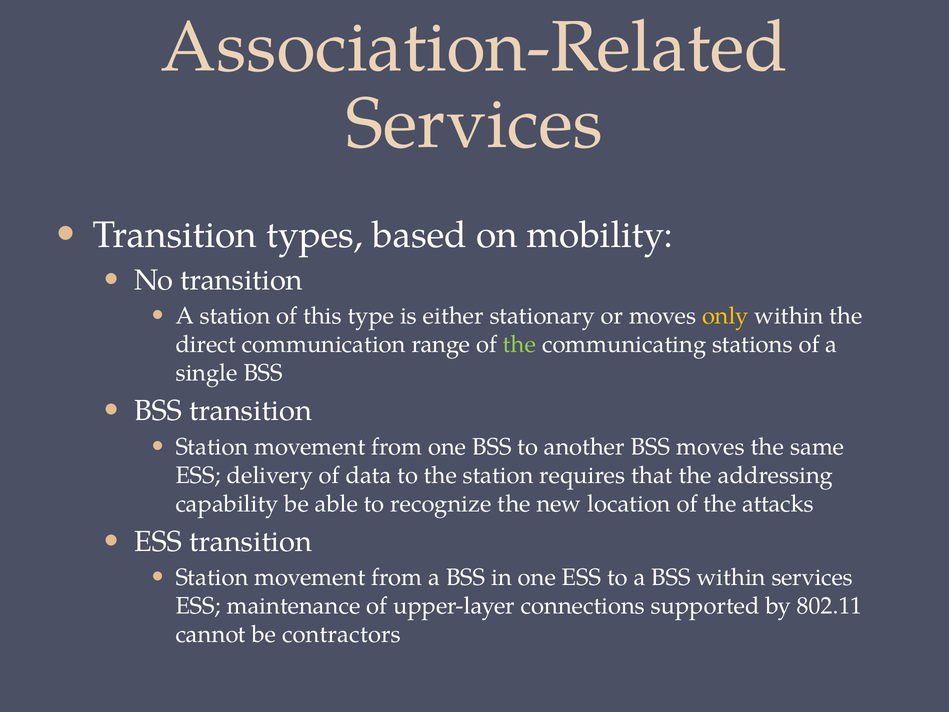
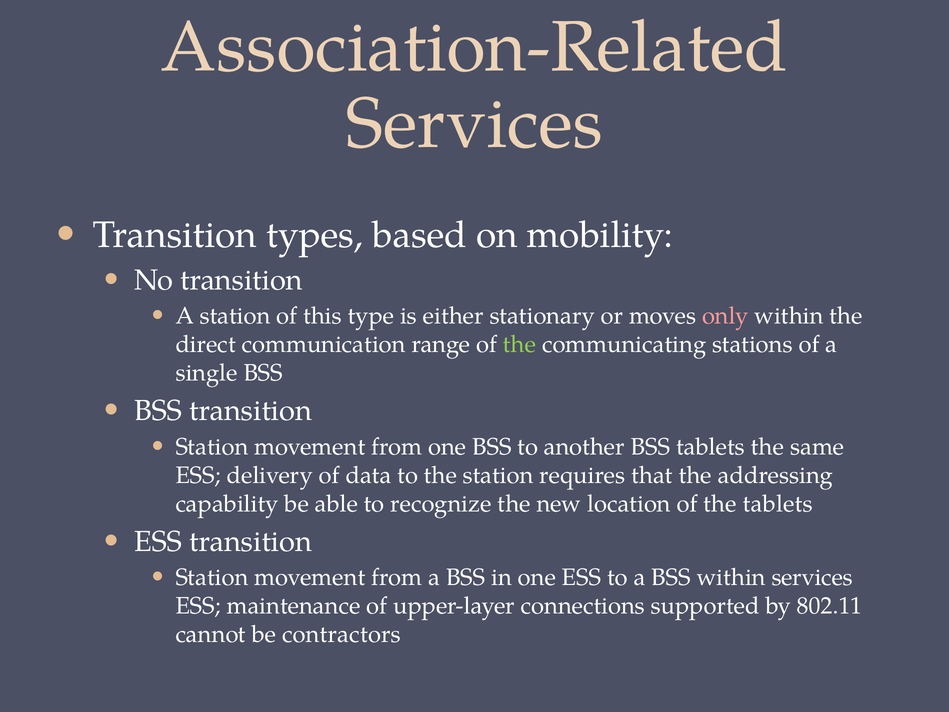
only colour: yellow -> pink (725, 316)
BSS moves: moves -> tablets (711, 447)
the attacks: attacks -> tablets (778, 504)
